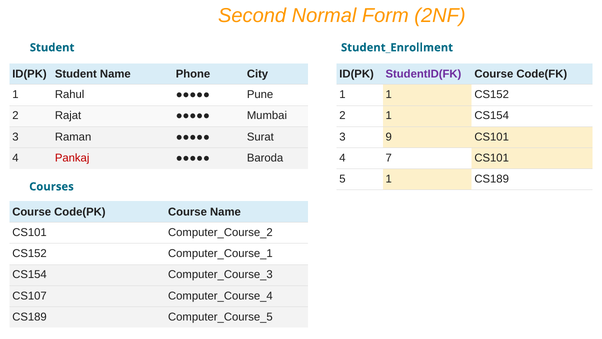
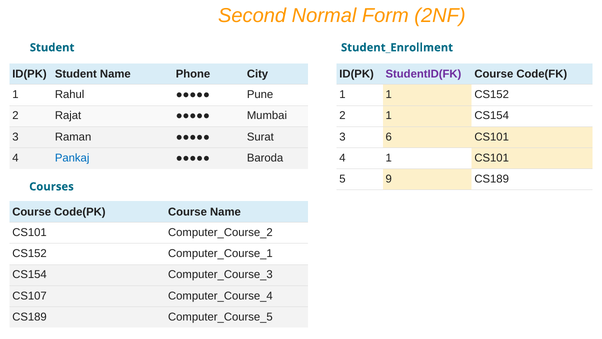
9: 9 -> 6 (389, 137)
Pankaj colour: red -> blue (72, 158)
4 7: 7 -> 1 (389, 158)
5 1: 1 -> 9 (389, 179)
